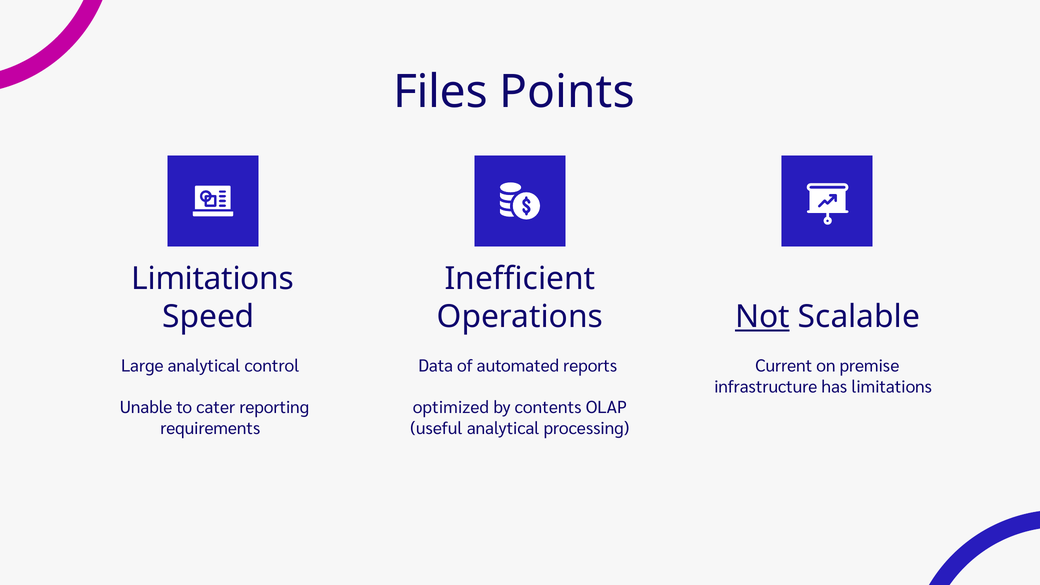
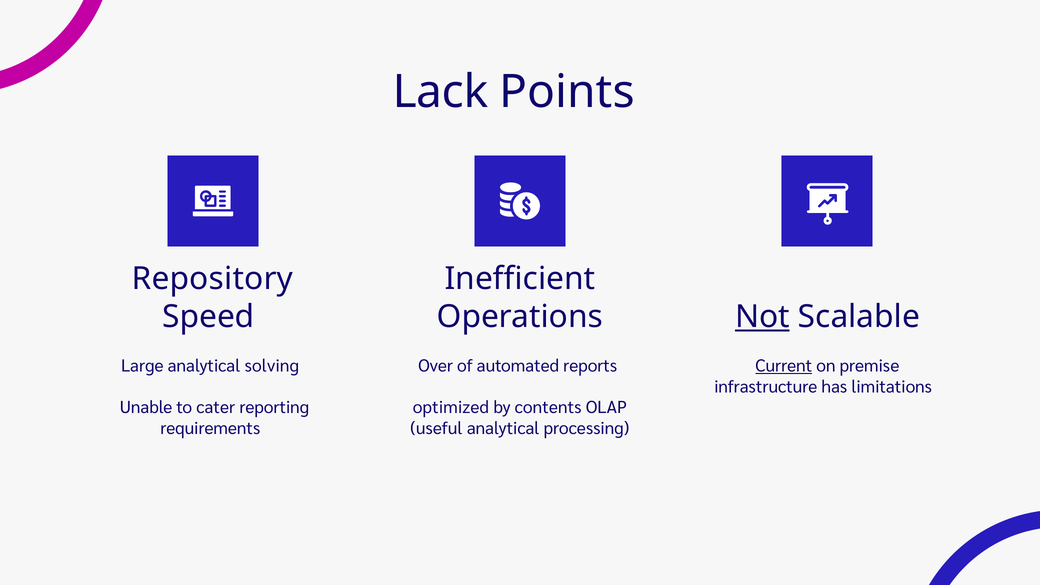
Files: Files -> Lack (440, 92)
Limitations: Limitations -> Repository (212, 279)
control: control -> solving (272, 366)
Data: Data -> Over (436, 366)
Current underline: none -> present (784, 366)
